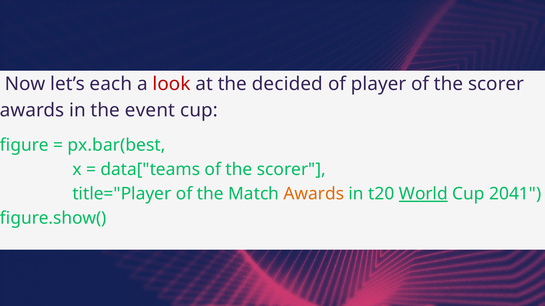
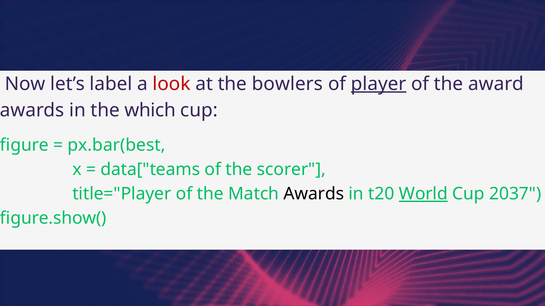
each: each -> label (111, 84)
decided: decided -> bowlers (287, 84)
player underline: none -> present (379, 84)
scorer: scorer -> award (496, 84)
event: event -> which (150, 111)
Awards colour: orange -> black (314, 194)
2041: 2041 -> 2037 (515, 194)
